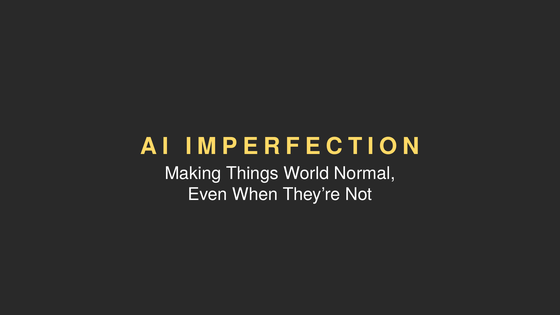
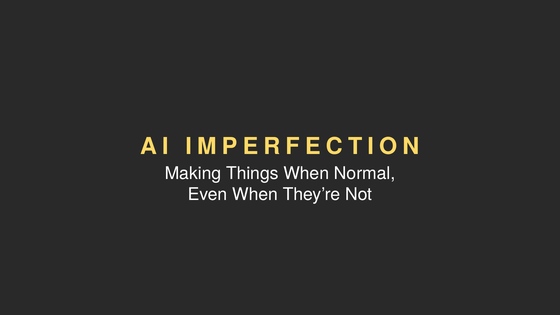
Things World: World -> When (306, 173)
